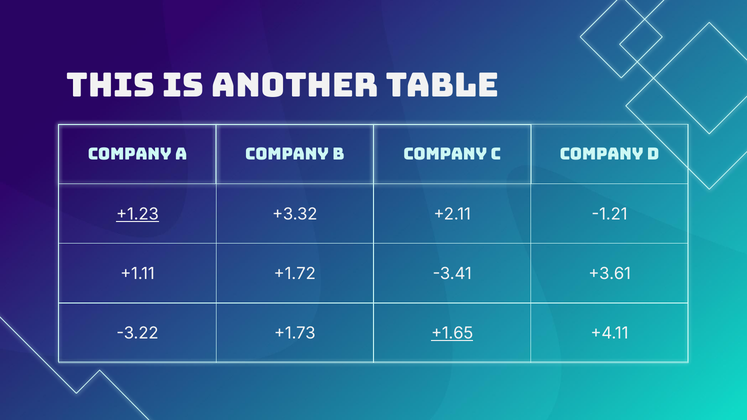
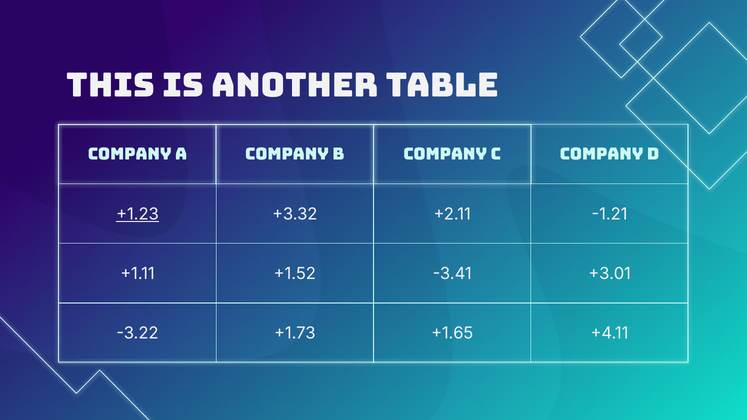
+1.72: +1.72 -> +1.52 (295, 274)
+3.61: +3.61 -> +3.01 (610, 274)
+1.65 underline: present -> none (452, 334)
